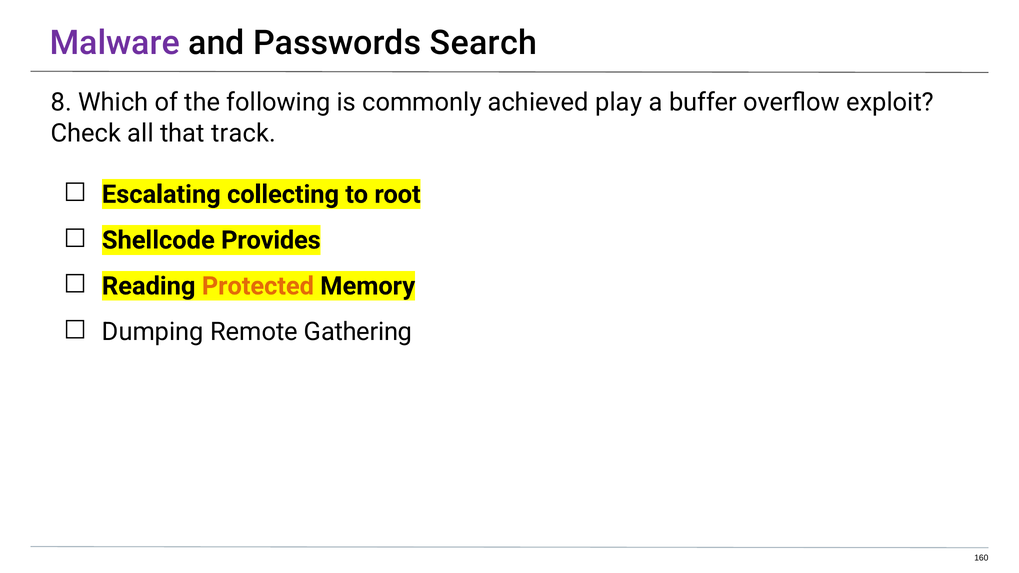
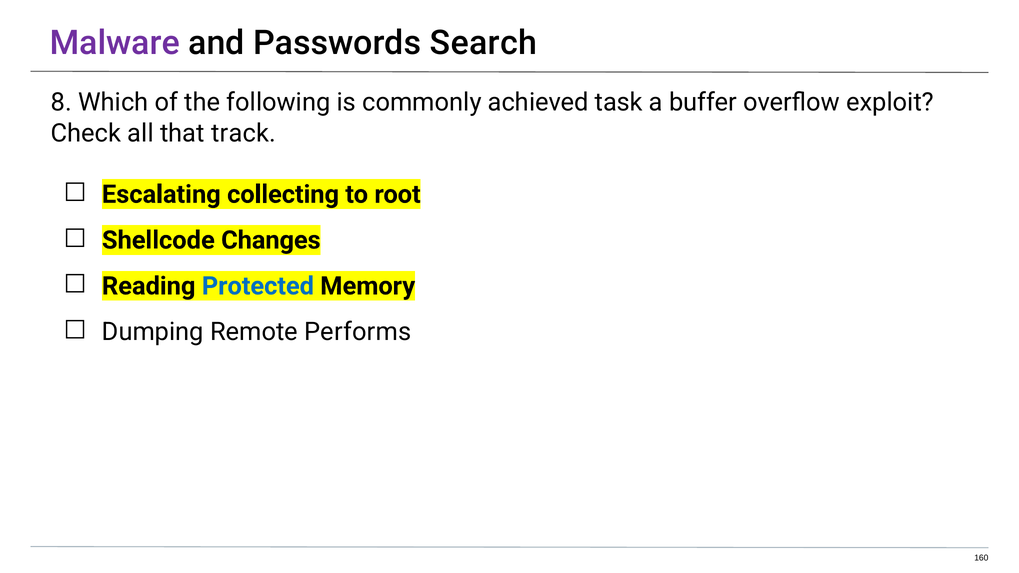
play: play -> task (619, 103)
Provides: Provides -> Changes (271, 240)
Protected colour: orange -> blue (258, 286)
Gathering: Gathering -> Performs (358, 332)
